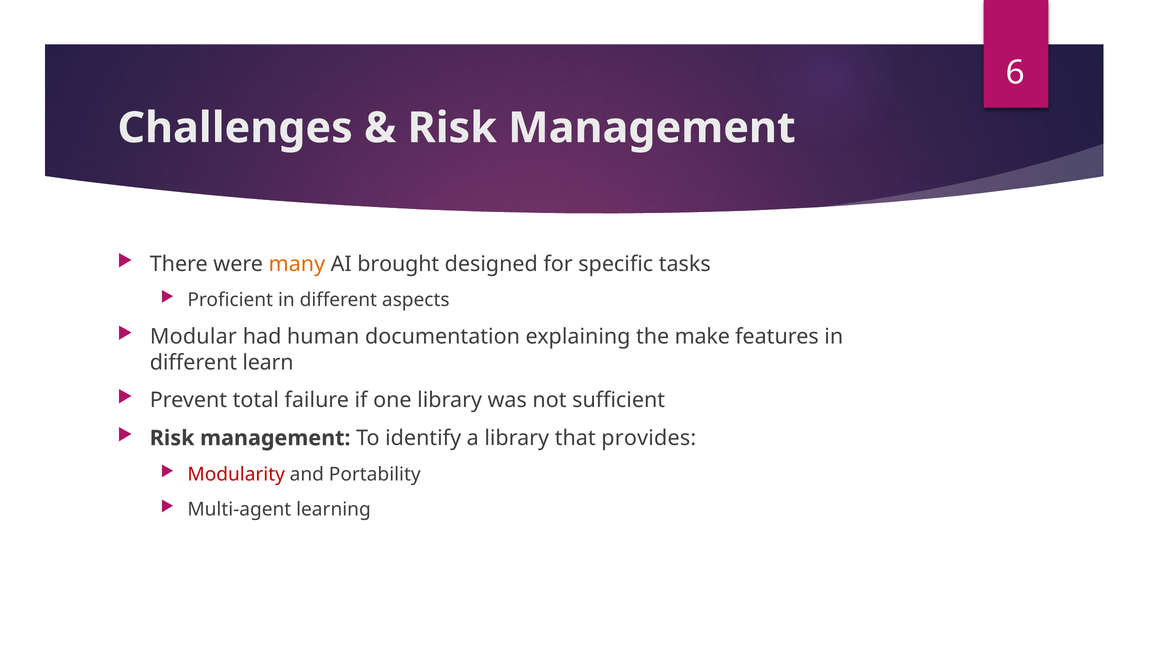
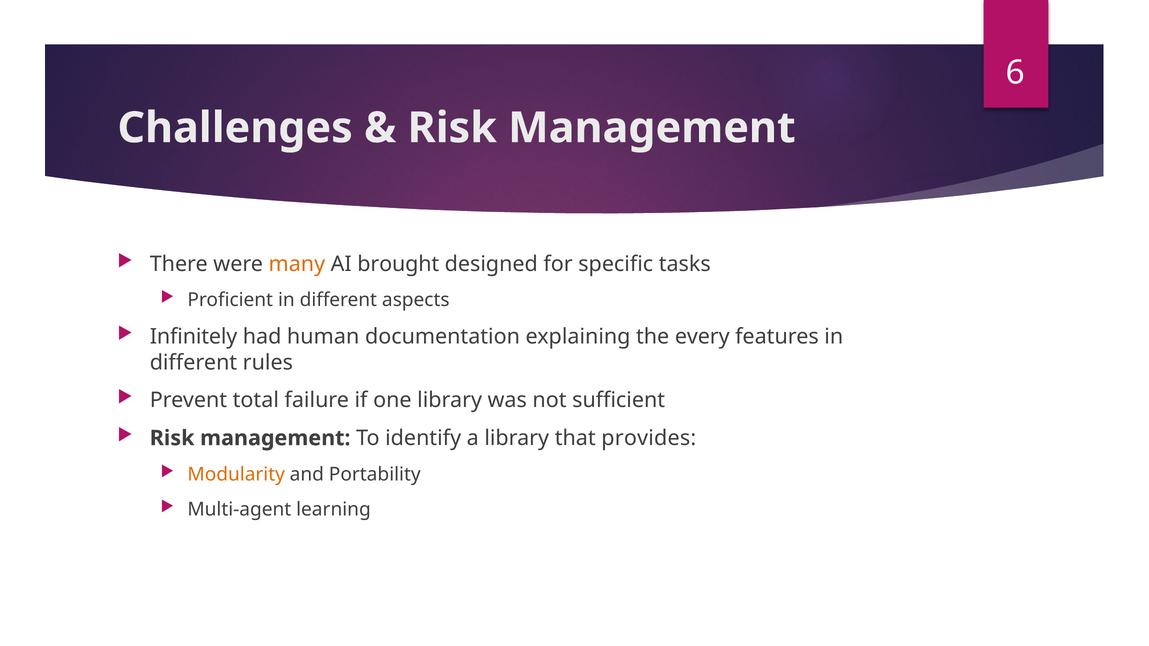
Modular: Modular -> Infinitely (194, 337)
make: make -> every (702, 337)
learn: learn -> rules (268, 363)
Modularity colour: red -> orange (236, 475)
